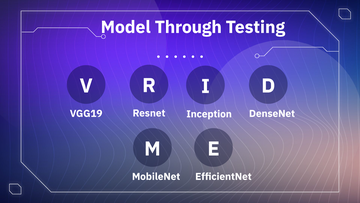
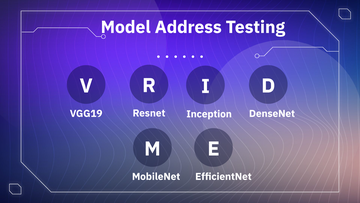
Through: Through -> Address (188, 27)
